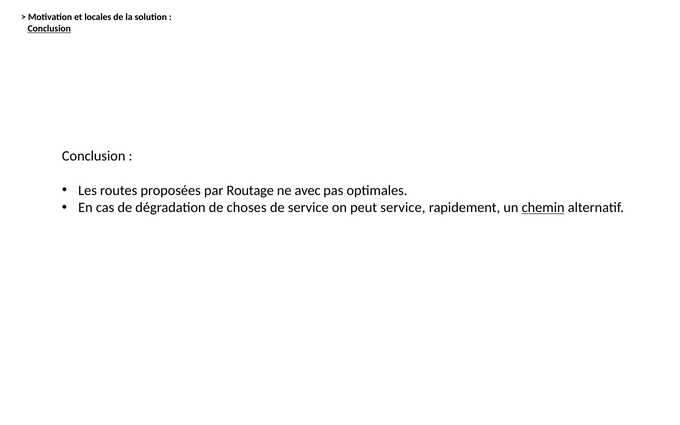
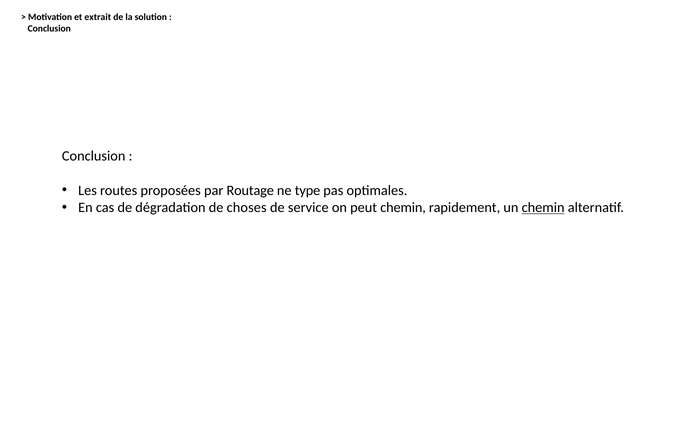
locales: locales -> extrait (98, 17)
Conclusion underline: present -> none (49, 29)
avec: avec -> type (308, 190)
peut service: service -> chemin (403, 208)
